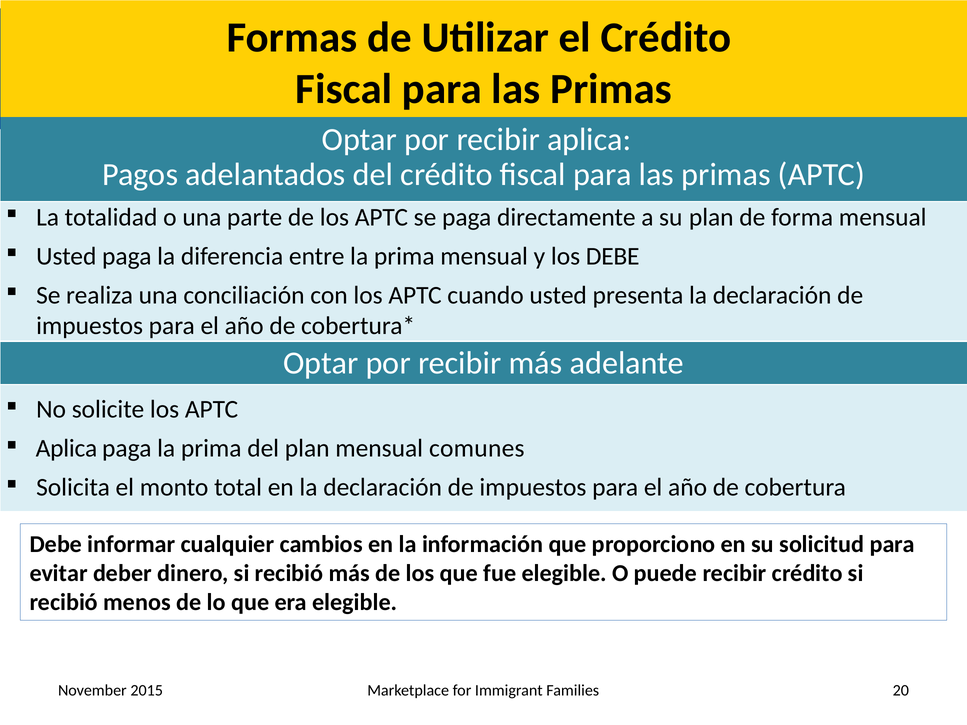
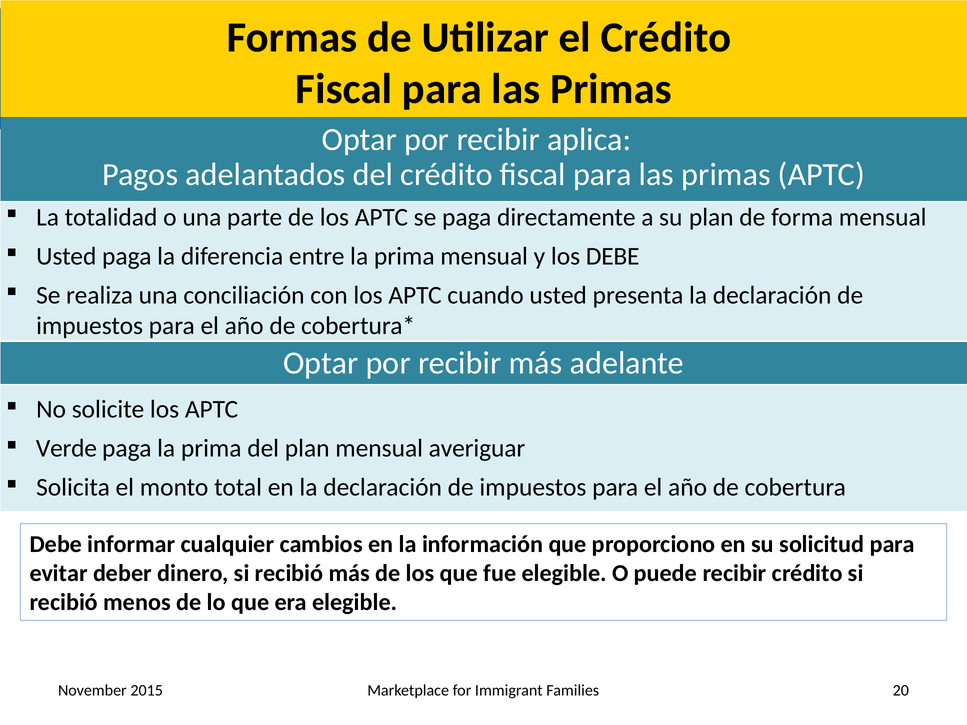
Aplica: Aplica -> Verde (66, 448)
comunes: comunes -> averiguar (477, 448)
